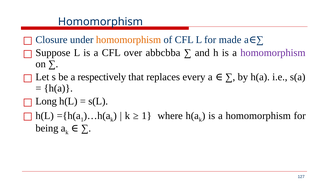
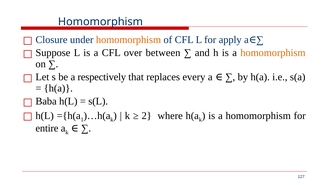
made: made -> apply (230, 40)
abbcbba: abbcbba -> between (163, 53)
homomorphism colour: purple -> orange (273, 53)
Long: Long -> Baba (46, 101)
1: 1 -> 2 (147, 116)
being: being -> entire (47, 128)
